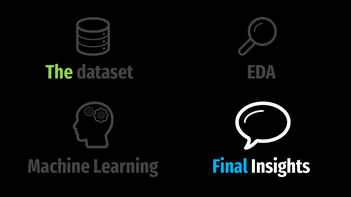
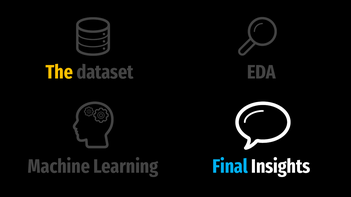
The colour: light green -> yellow (59, 72)
